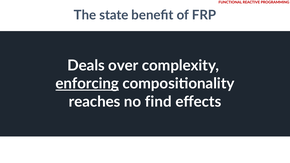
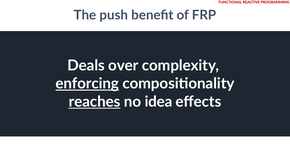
state: state -> push (114, 15)
reaches underline: none -> present (95, 102)
find: find -> idea (158, 102)
